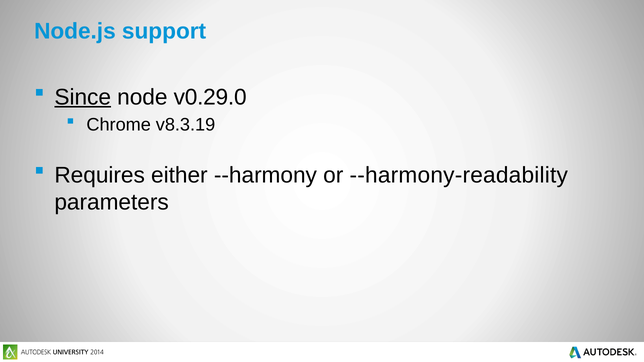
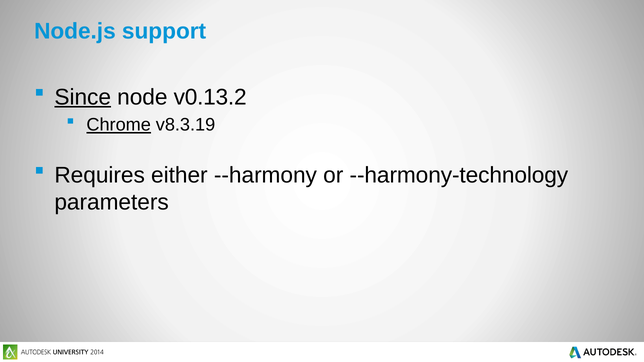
v0.29.0: v0.29.0 -> v0.13.2 (210, 97)
Chrome underline: none -> present (119, 125)
--harmony-readability: --harmony-readability -> --harmony-technology (459, 175)
